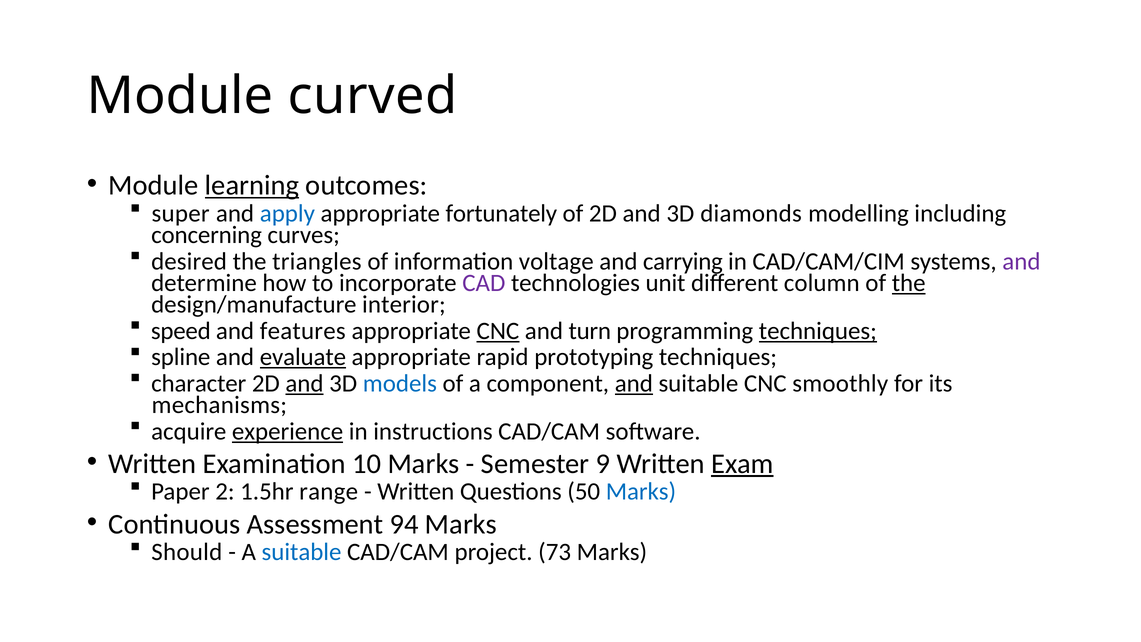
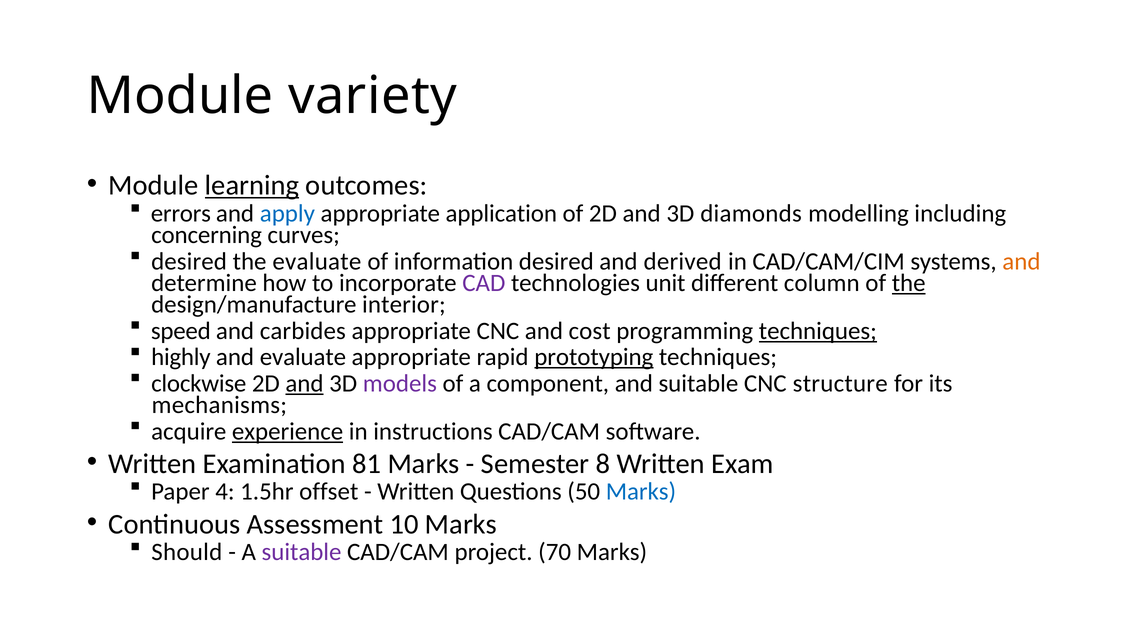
curved: curved -> variety (373, 96)
super: super -> errors (181, 214)
fortunately: fortunately -> application (501, 214)
the triangles: triangles -> evaluate (317, 261)
information voltage: voltage -> desired (556, 261)
carrying: carrying -> derived (683, 261)
and colour: purple -> orange (1021, 261)
features: features -> carbides (303, 331)
CNC underline: present -> none (498, 331)
turn: turn -> cost (590, 331)
spline: spline -> highly (181, 357)
evaluate underline: present -> none (303, 357)
prototyping underline: none -> present (594, 357)
character: character -> clockwise (199, 383)
models colour: blue -> purple (400, 383)
and underline: present -> none (634, 383)
smoothly: smoothly -> structure (840, 383)
10: 10 -> 81 (367, 463)
9: 9 -> 8 (603, 463)
Exam underline: present -> none (742, 463)
2: 2 -> 4 (225, 492)
range: range -> offset (329, 492)
94: 94 -> 10 (404, 524)
suitable colour: blue -> purple (302, 552)
73: 73 -> 70 (555, 552)
